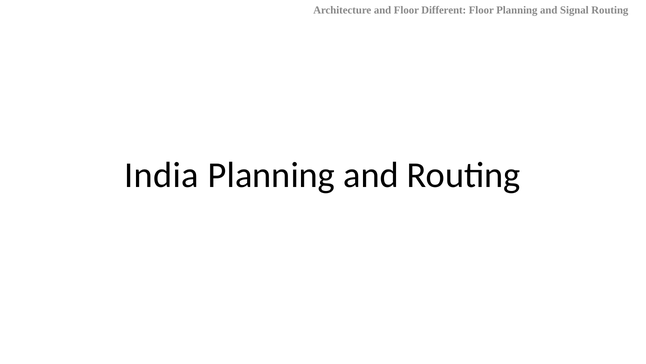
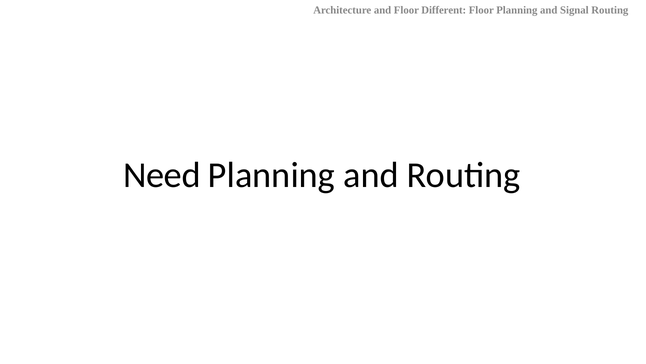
India: India -> Need (162, 175)
